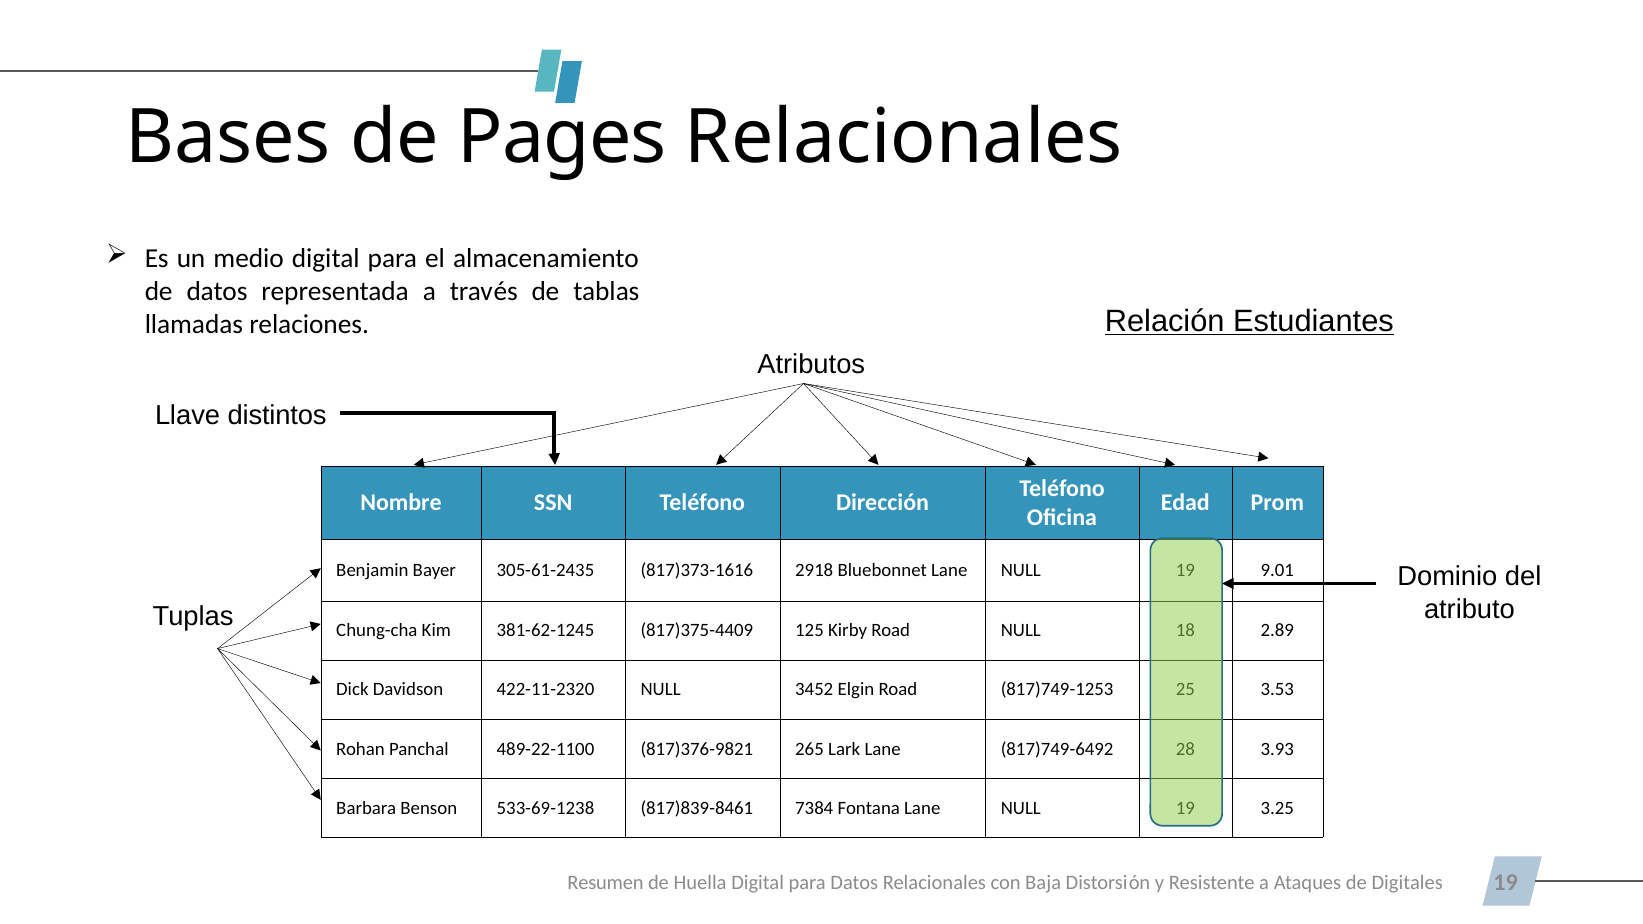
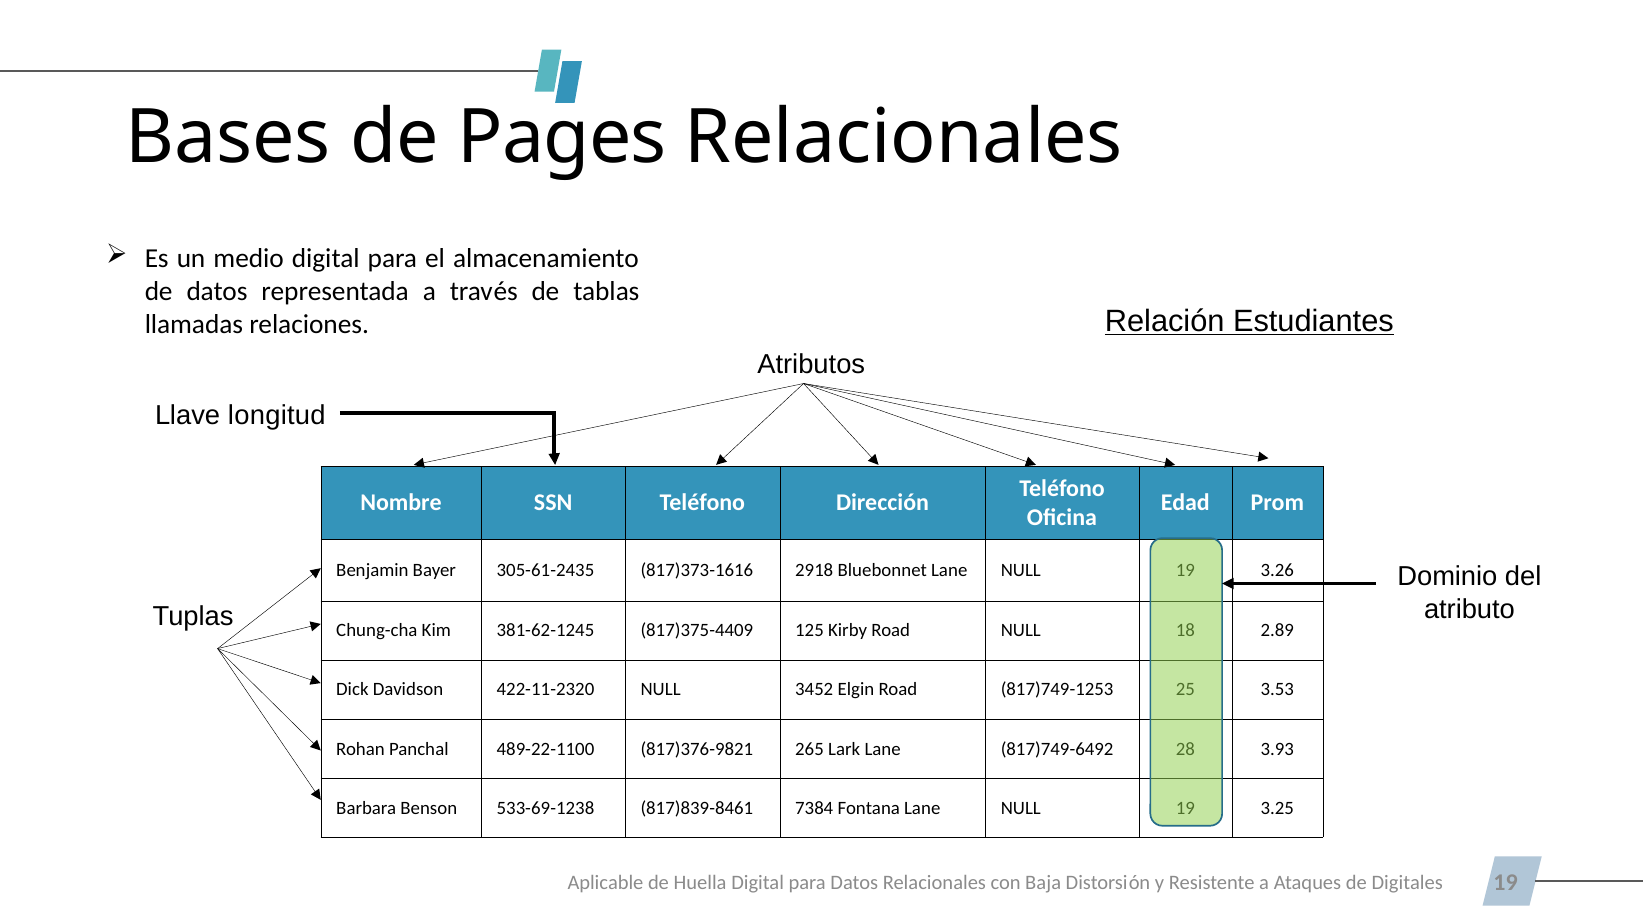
distintos: distintos -> longitud (277, 415)
9.01: 9.01 -> 3.26 (1277, 570)
Resumen: Resumen -> Aplicable (605, 883)
